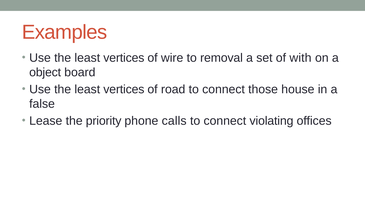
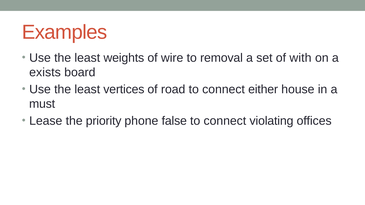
vertices: vertices -> weights (124, 58)
object: object -> exists (45, 72)
those: those -> either (263, 90)
false: false -> must (42, 104)
calls: calls -> false (174, 121)
